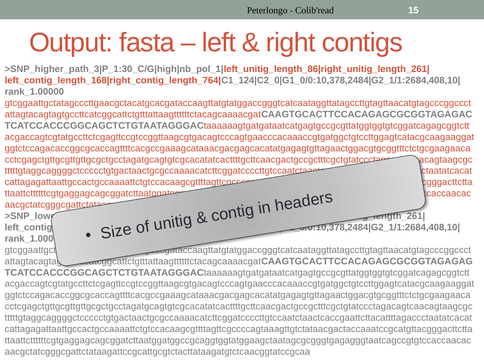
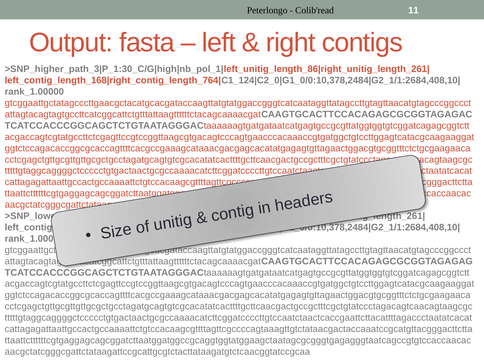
15: 15 -> 11 (413, 10)
